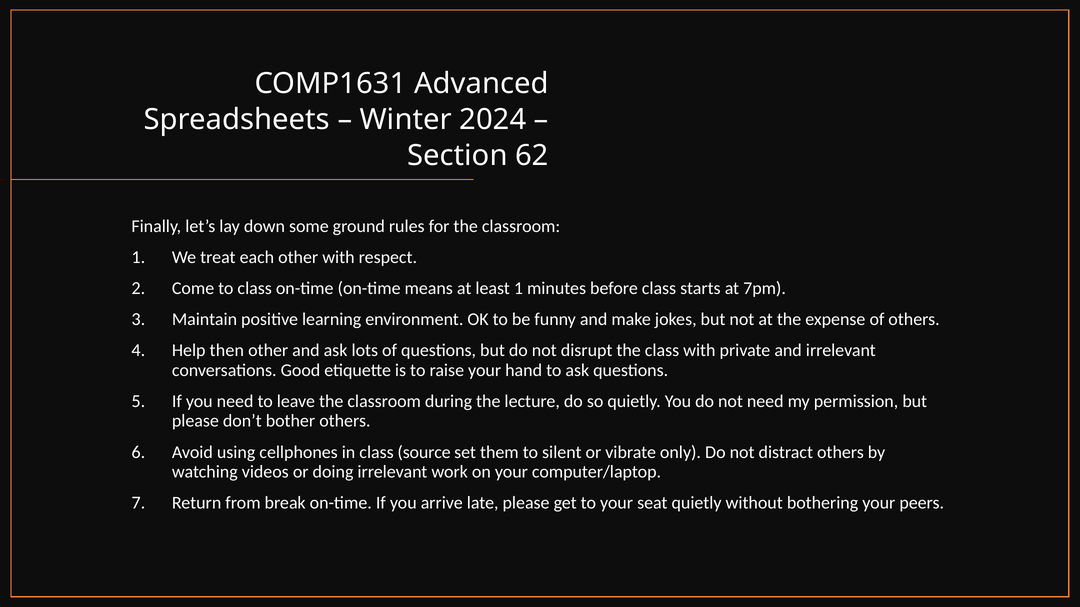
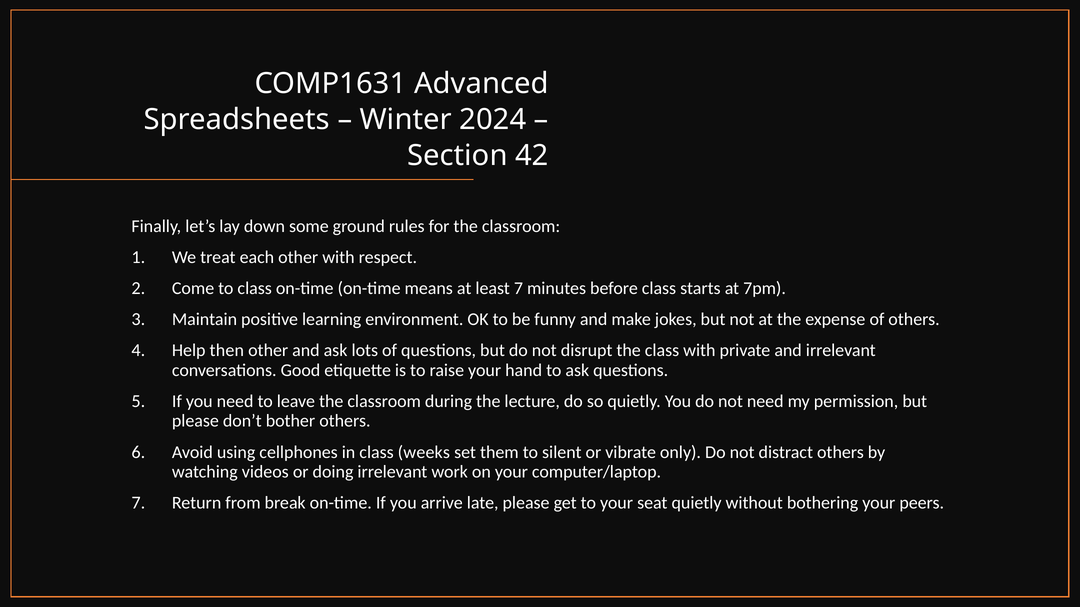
62: 62 -> 42 (532, 156)
least 1: 1 -> 7 (518, 289)
source: source -> weeks (424, 452)
